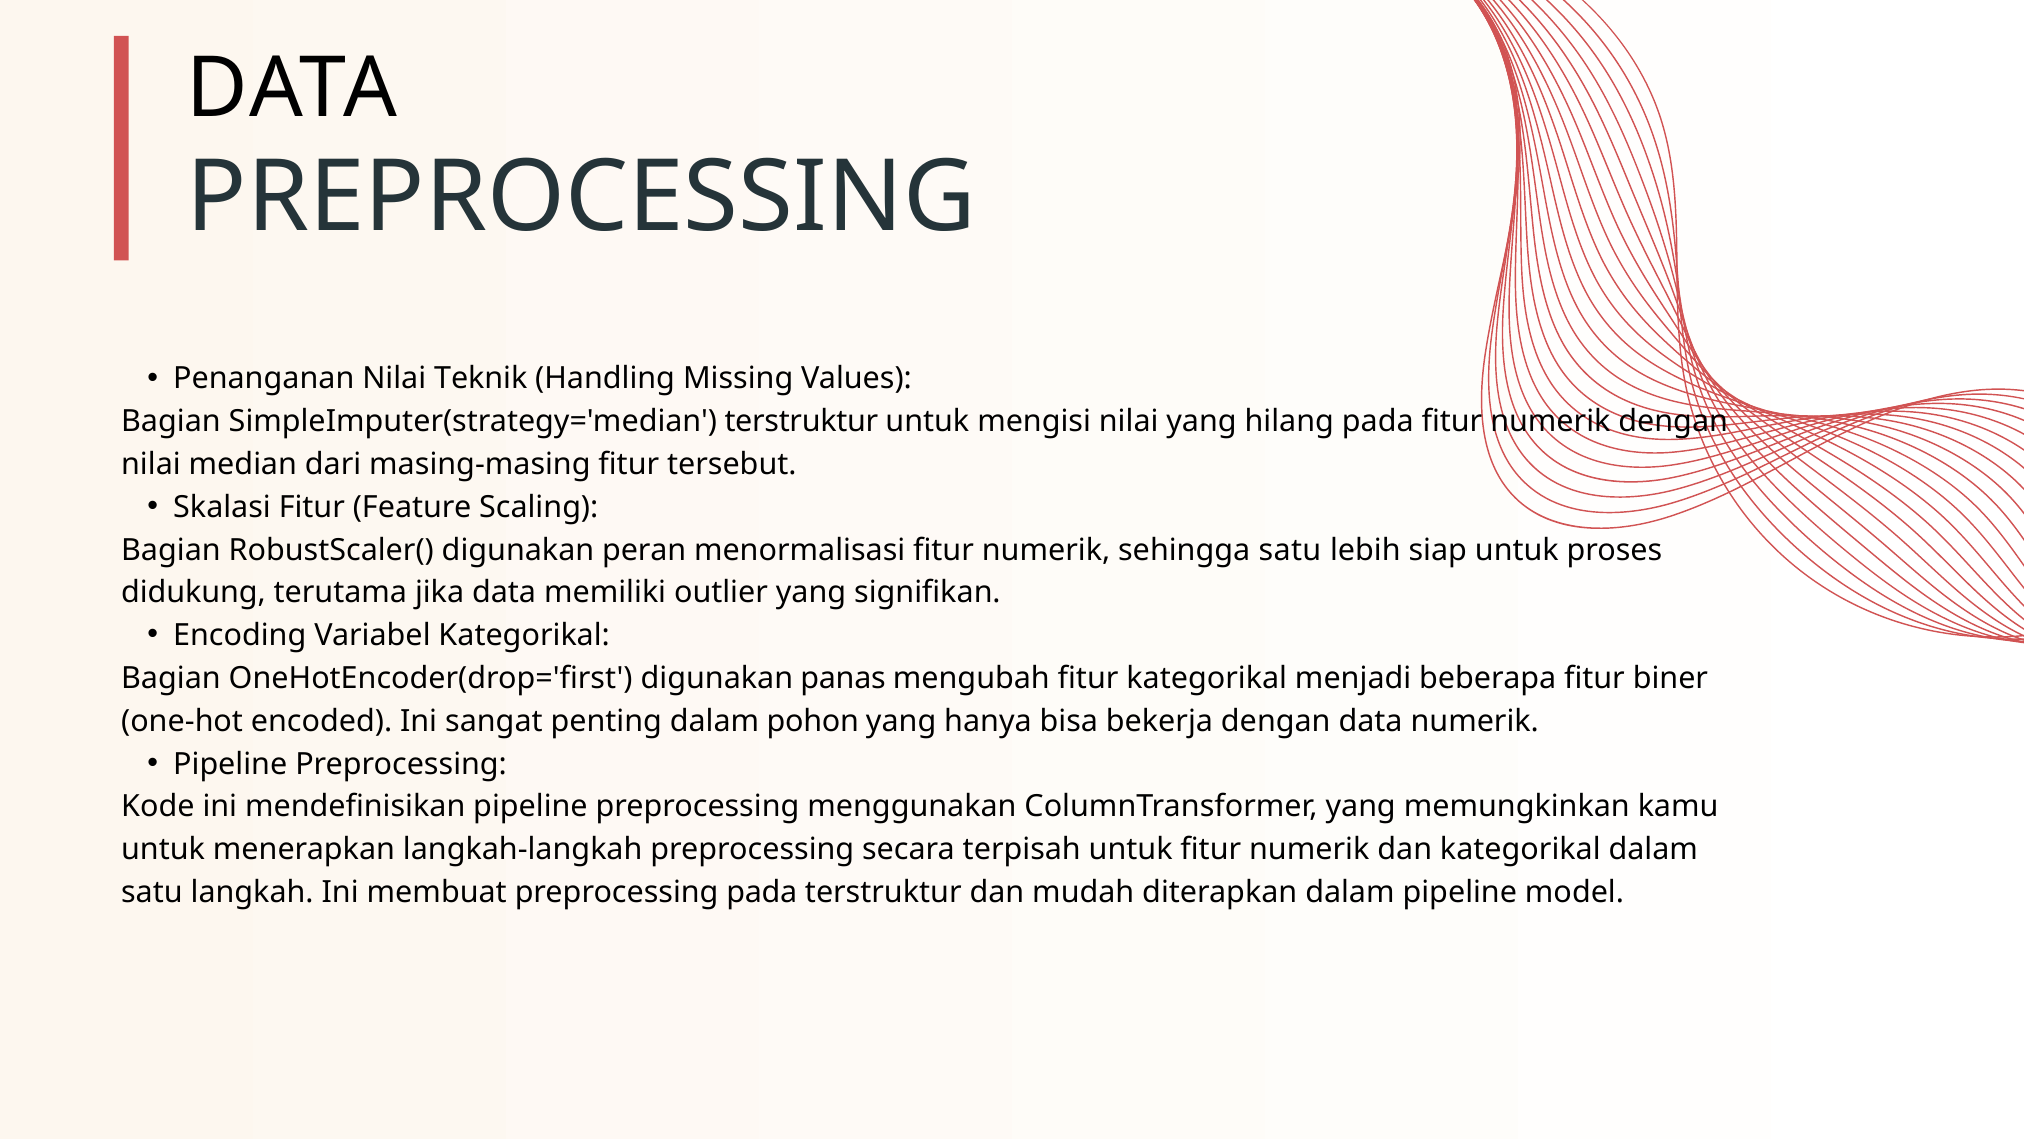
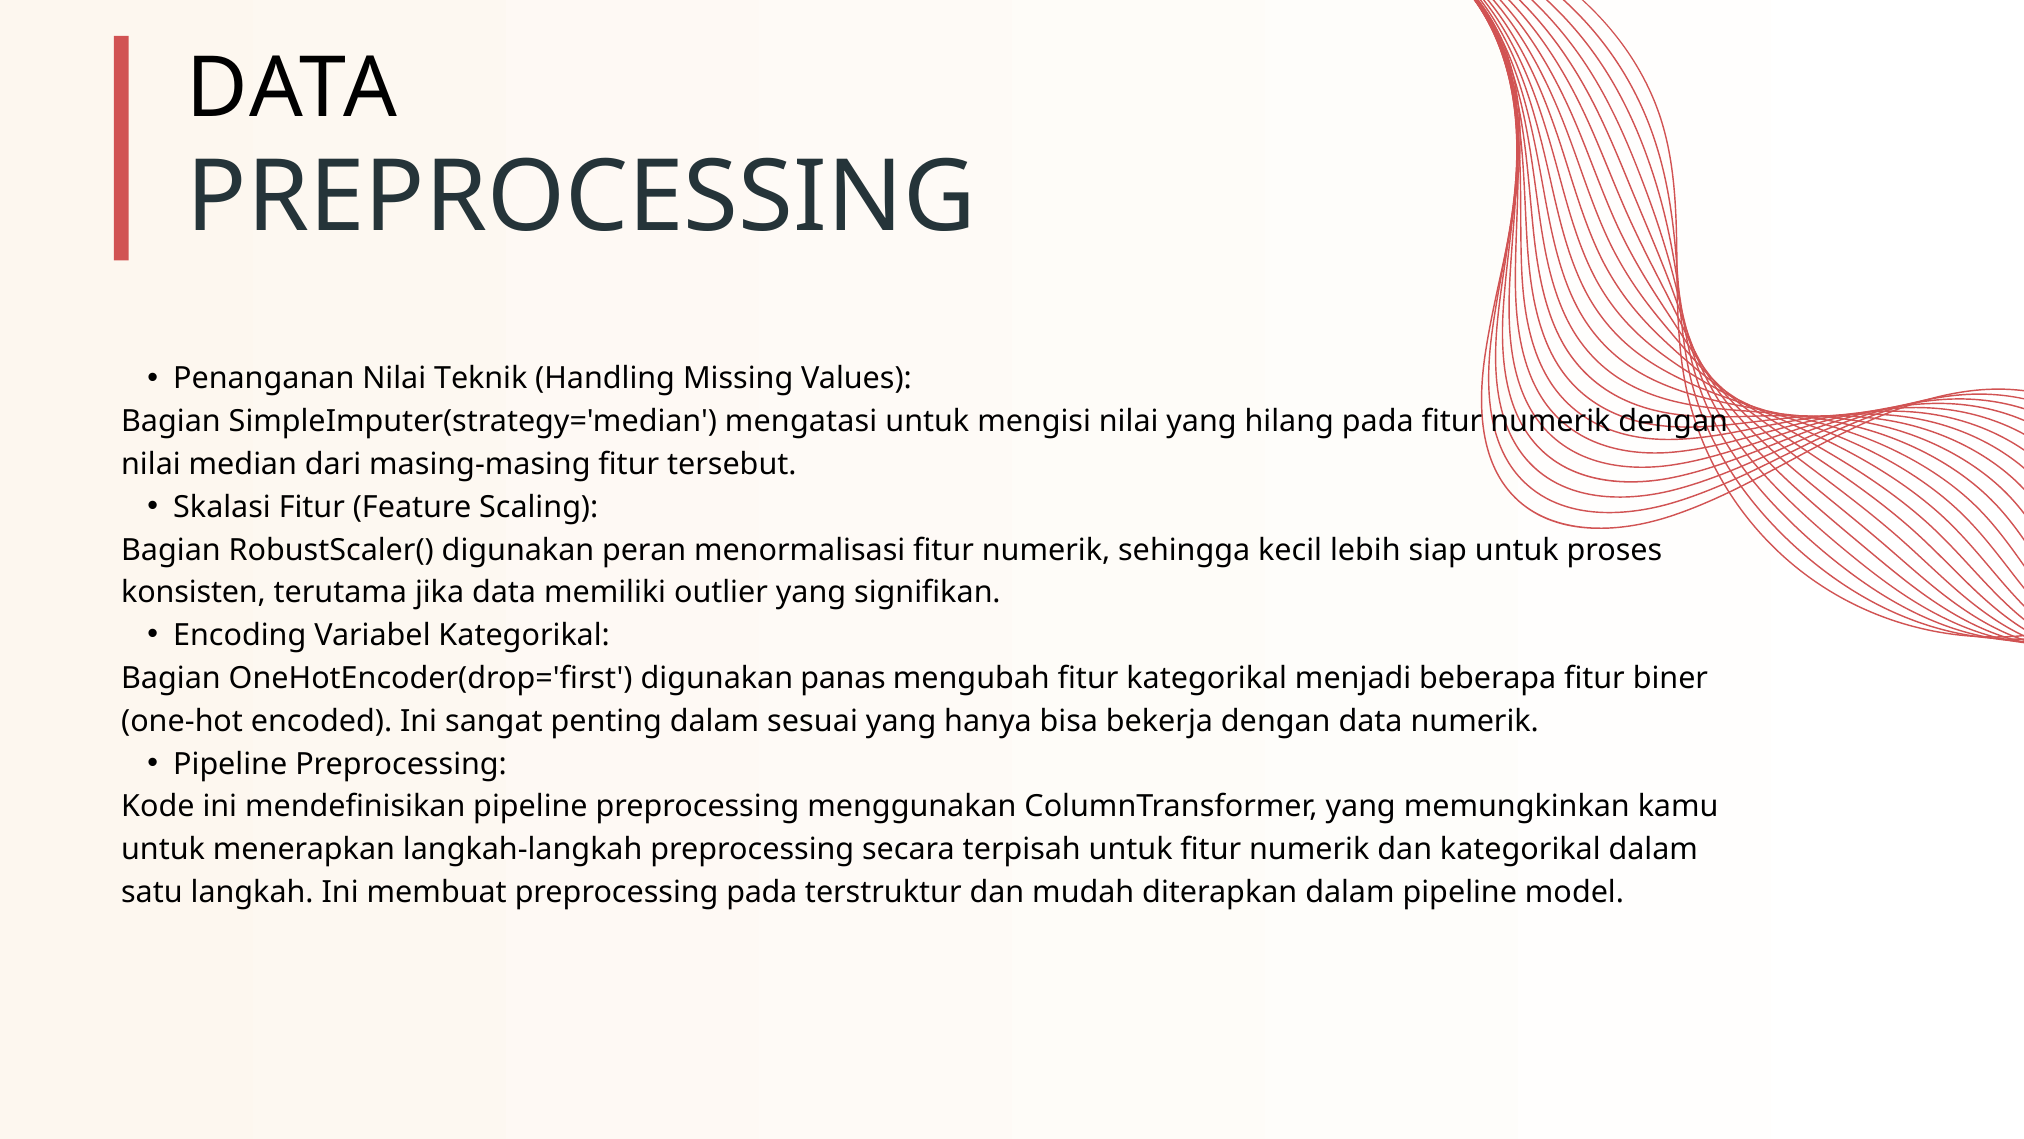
SimpleImputer(strategy='median terstruktur: terstruktur -> mengatasi (801, 421)
sehingga satu: satu -> kecil (1290, 550)
didukung: didukung -> konsisten (194, 593)
pohon: pohon -> sesuai (813, 721)
